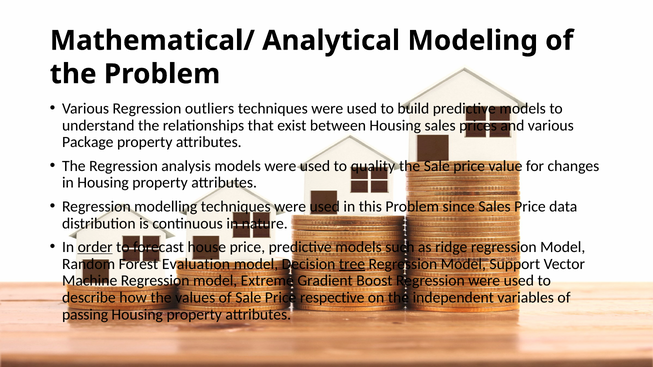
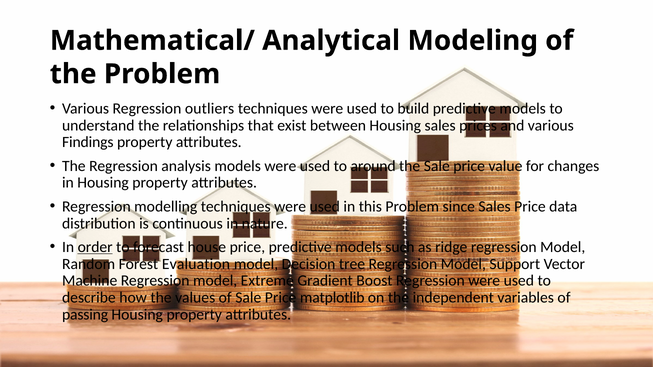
Package: Package -> Findings (88, 142)
quality: quality -> around (373, 166)
tree underline: present -> none (352, 264)
respective: respective -> matplotlib (332, 298)
